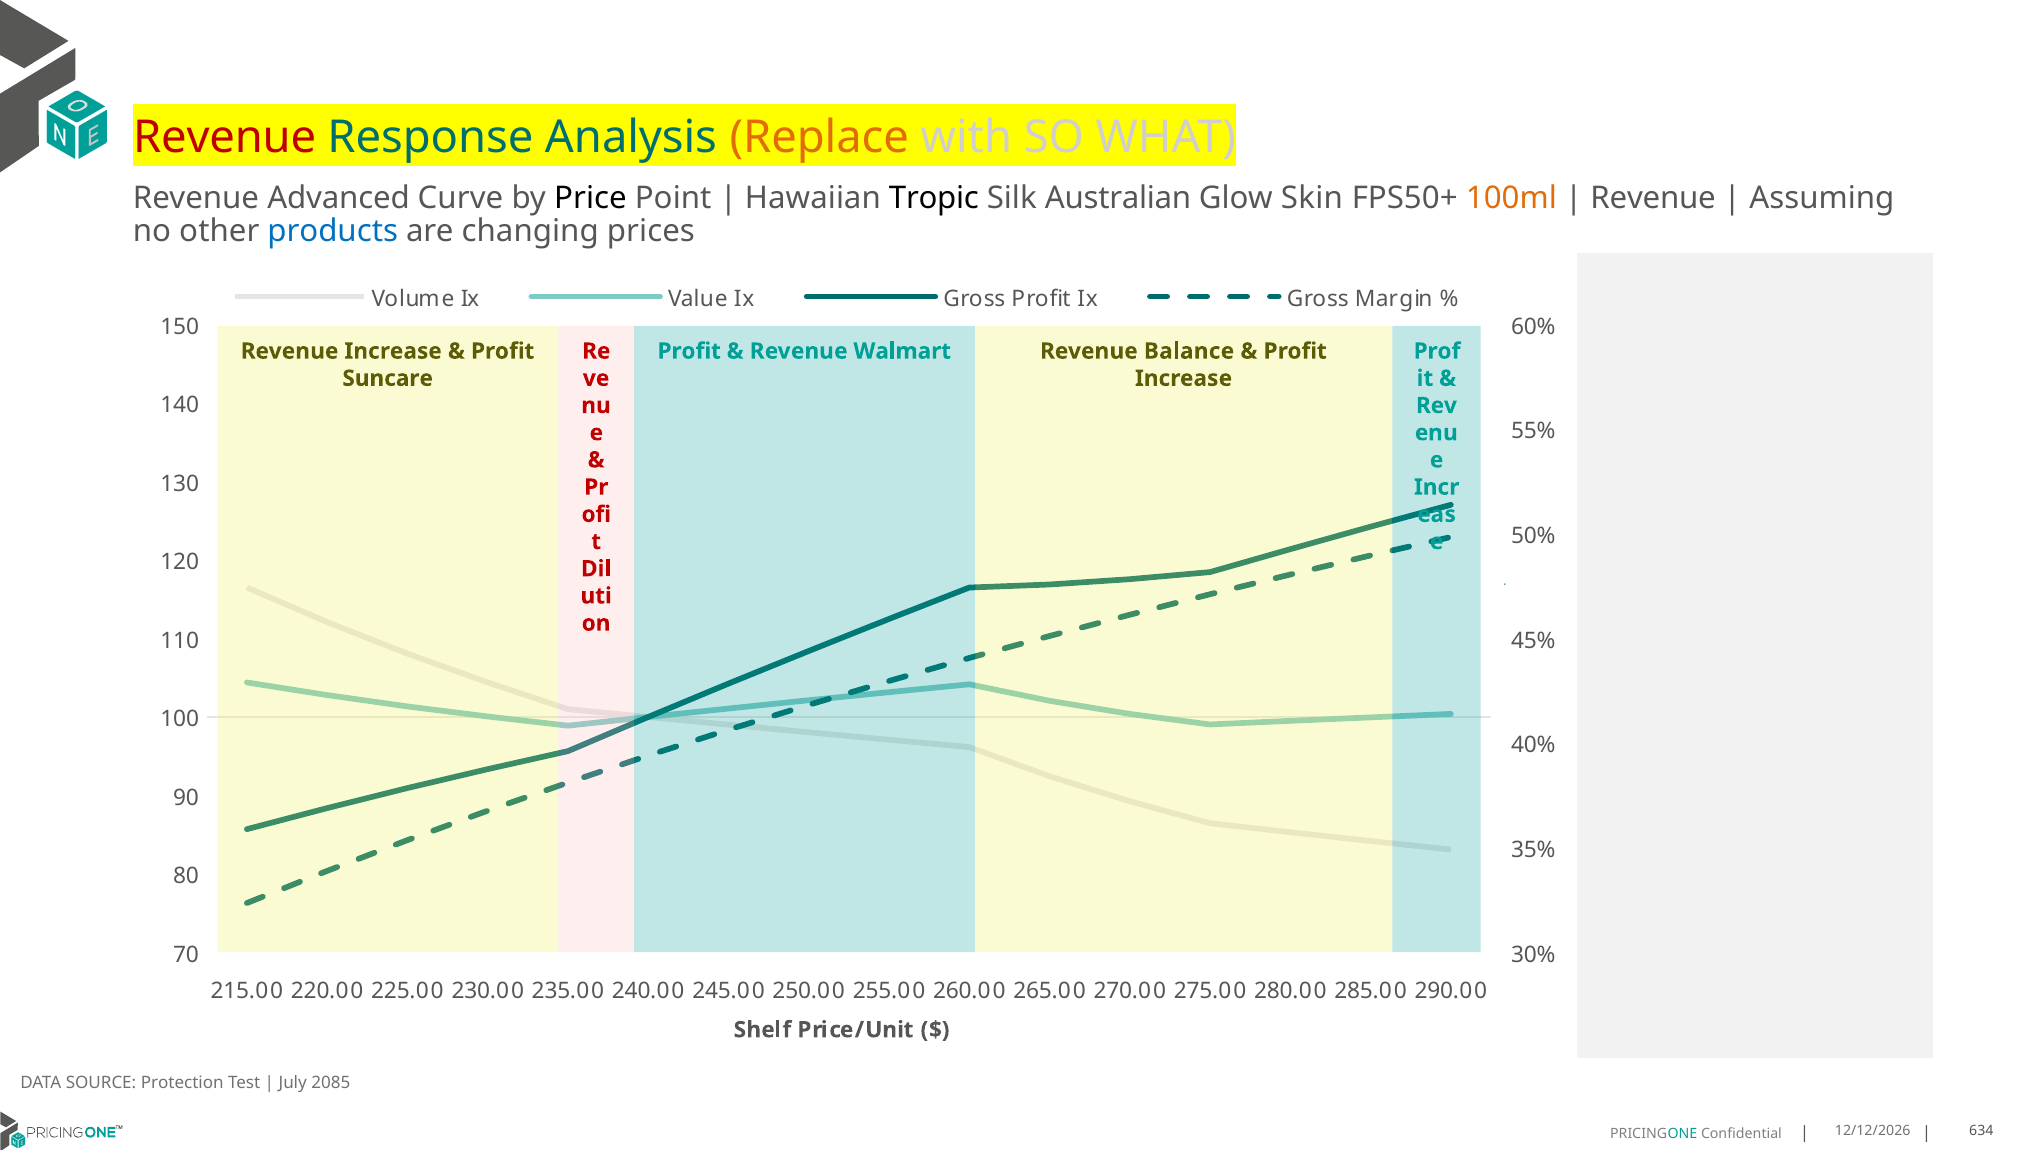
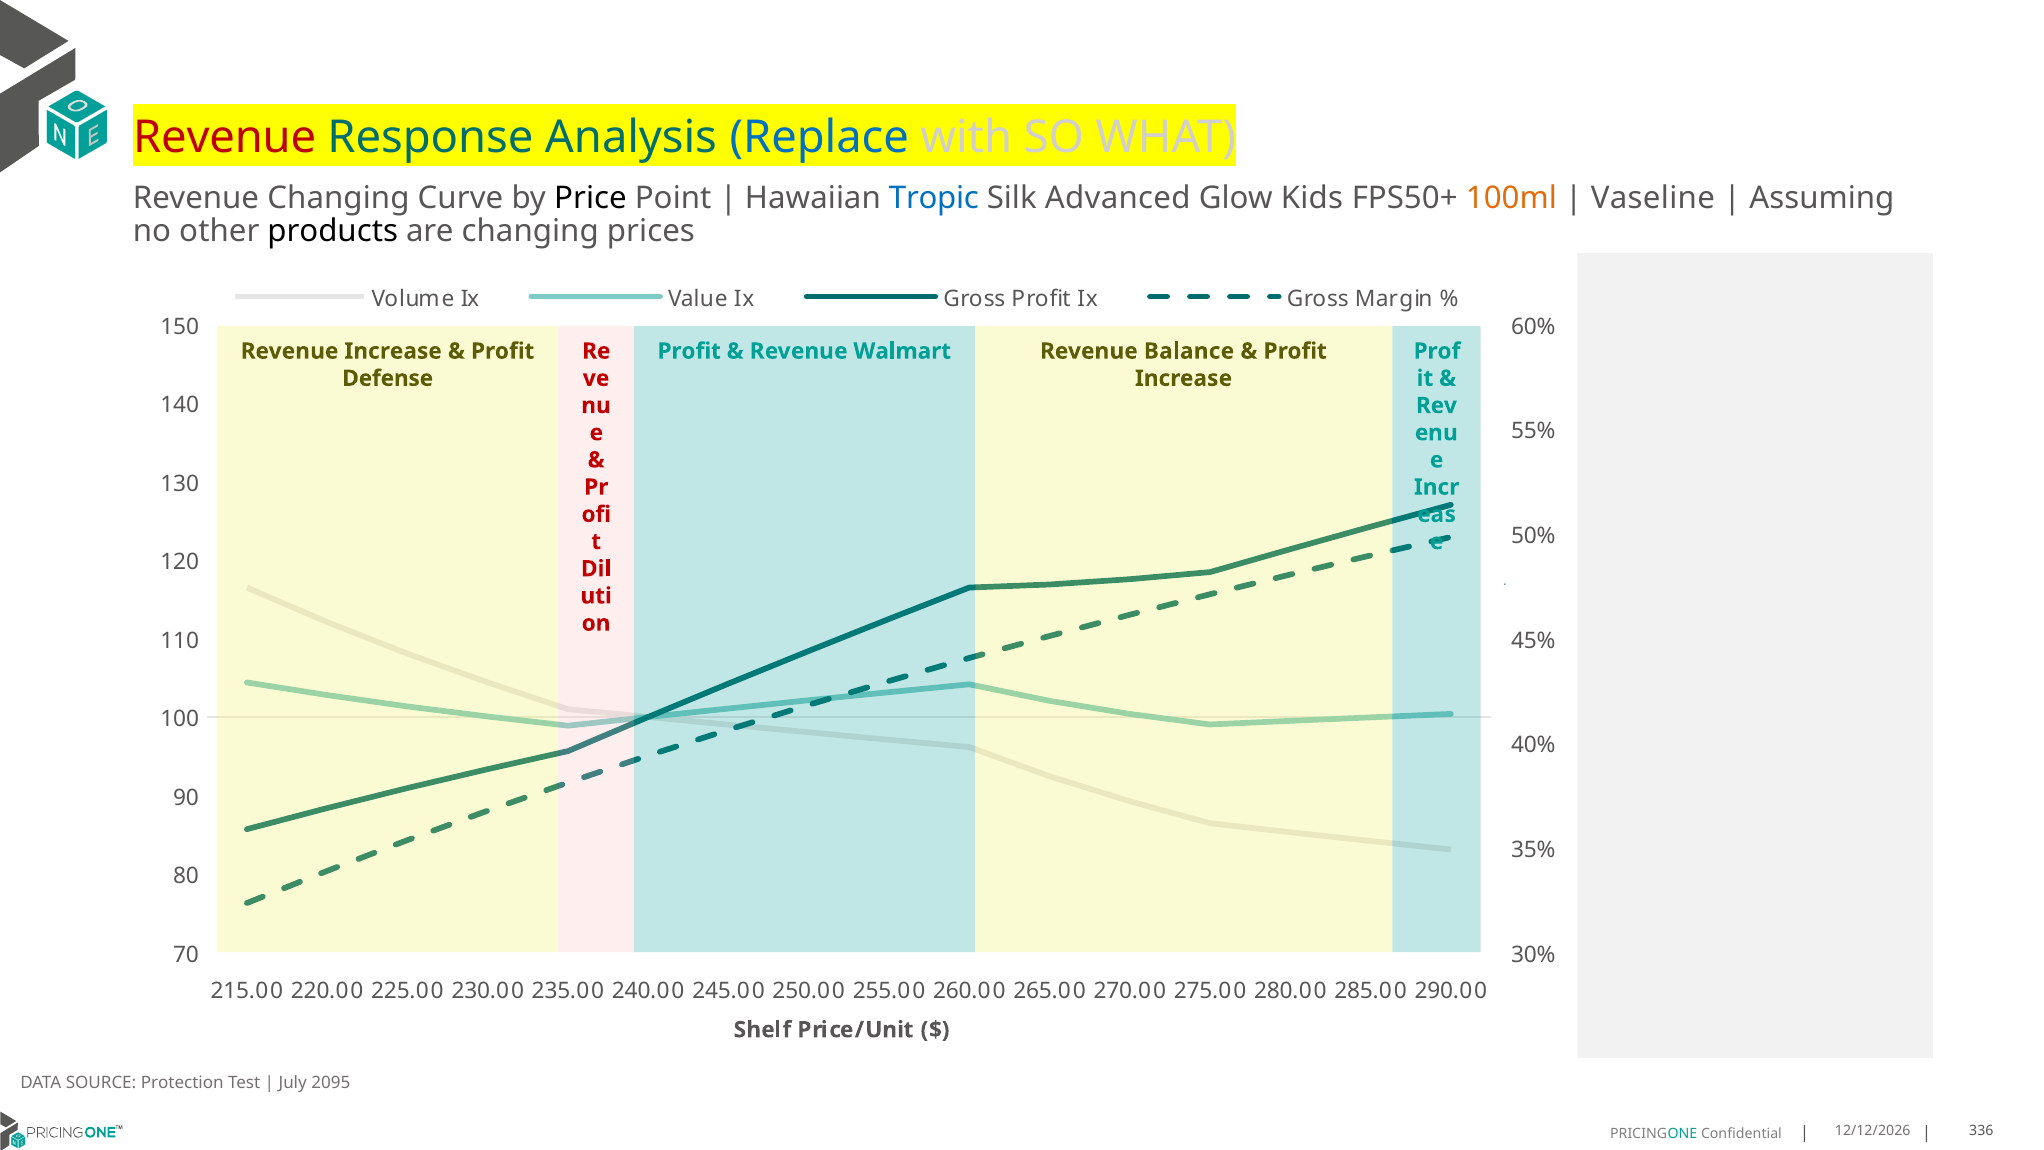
Replace colour: orange -> blue (819, 137)
Revenue Advanced: Advanced -> Changing (338, 198)
Tropic colour: black -> blue (934, 198)
Australian: Australian -> Advanced (1118, 198)
Skin: Skin -> Kids (1312, 198)
Revenue: Revenue -> Vaseline (1653, 198)
products colour: blue -> black (333, 232)
Suncare: Suncare -> Defense (388, 378)
2085: 2085 -> 2095 (331, 1083)
634: 634 -> 336 (1981, 1130)
